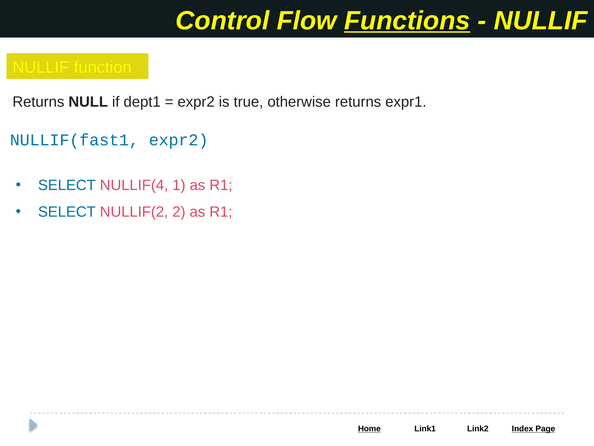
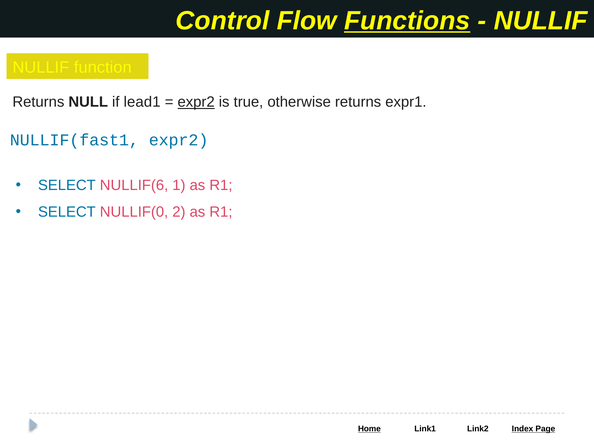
dept1: dept1 -> lead1 (142, 102)
expr2 underline: none -> present (196, 102)
NULLIF(4: NULLIF(4 -> NULLIF(6 (134, 185)
NULLIF(2: NULLIF(2 -> NULLIF(0 (134, 212)
